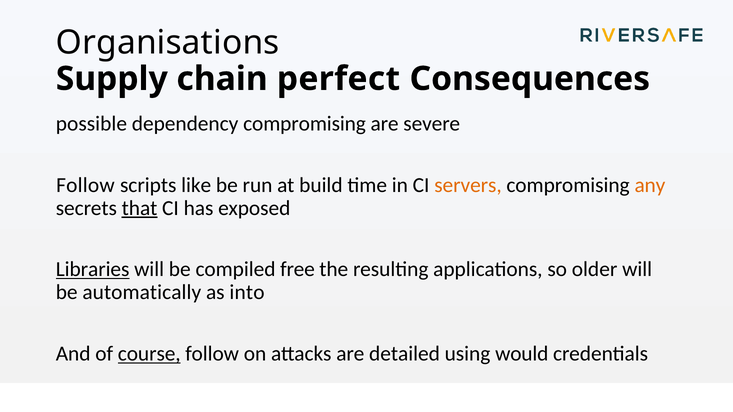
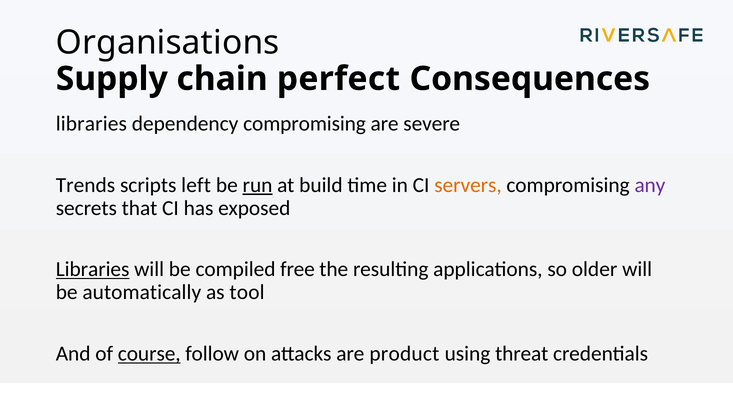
possible: possible -> libraries (91, 124)
Follow: Follow -> Trends (85, 185)
like: like -> left (196, 185)
run underline: none -> present (258, 185)
any colour: orange -> purple (650, 185)
that underline: present -> none (140, 208)
into: into -> tool (247, 293)
detailed: detailed -> product (404, 354)
would: would -> threat (522, 354)
